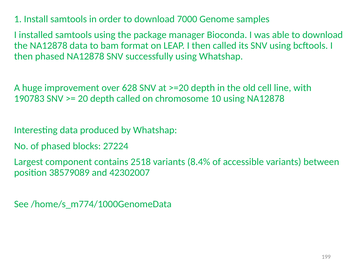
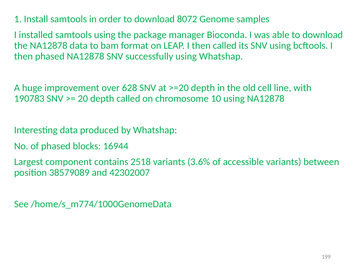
7000: 7000 -> 8072 (187, 19)
27224: 27224 -> 16944 (116, 146)
8.4%: 8.4% -> 3.6% (199, 162)
